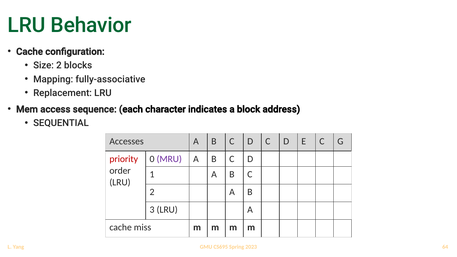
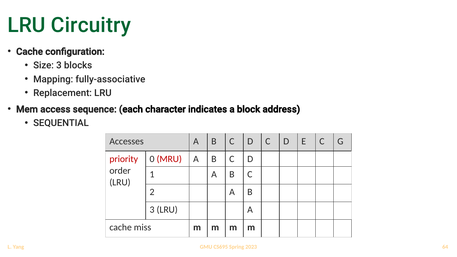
Behavior: Behavior -> Circuitry (91, 25)
Size 2: 2 -> 3 (59, 65)
MRU colour: purple -> red (169, 159)
